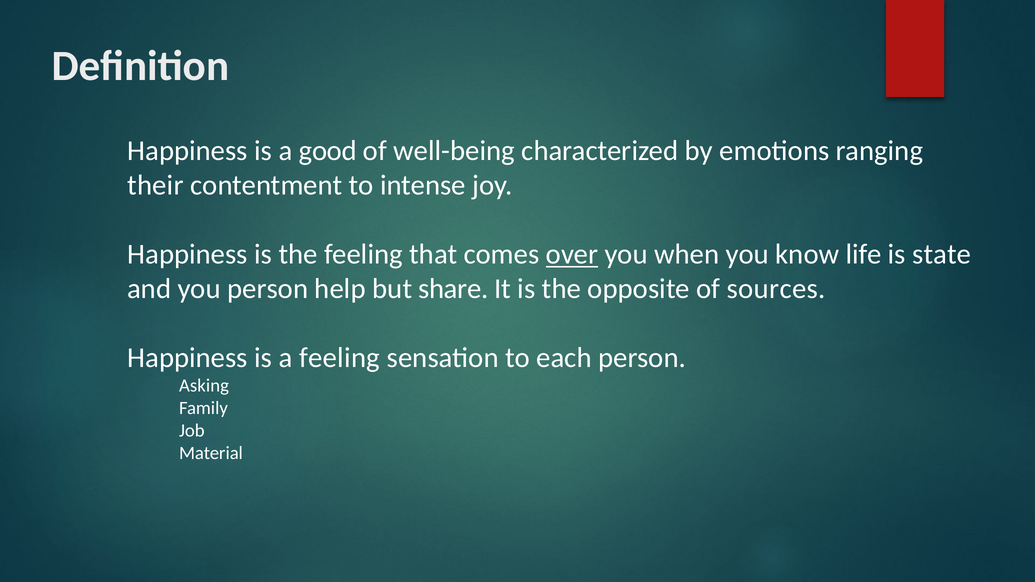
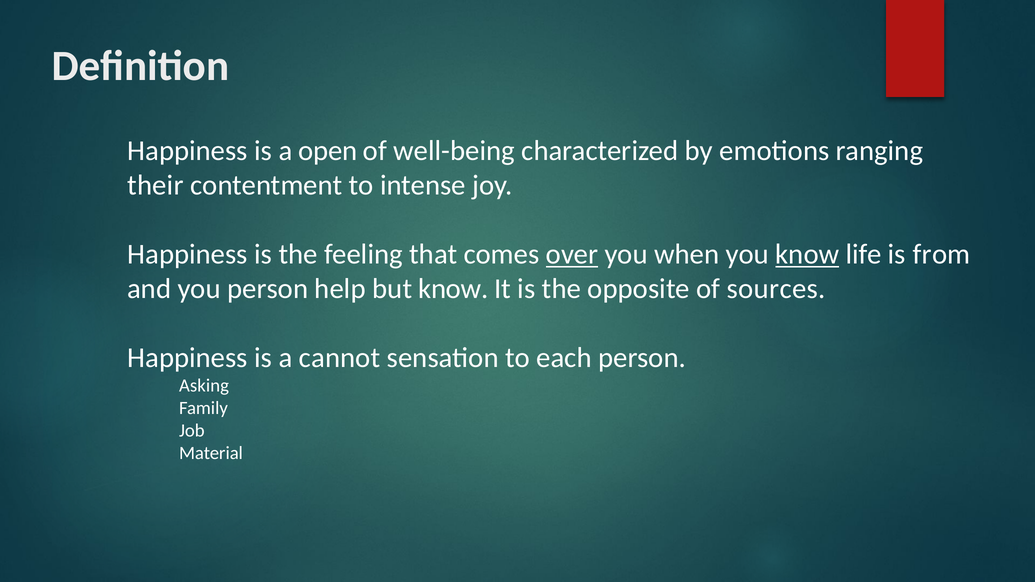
good: good -> open (328, 151)
know underline: none -> present (807, 254)
state: state -> from (942, 254)
but share: share -> know (453, 289)
a feeling: feeling -> cannot (340, 358)
